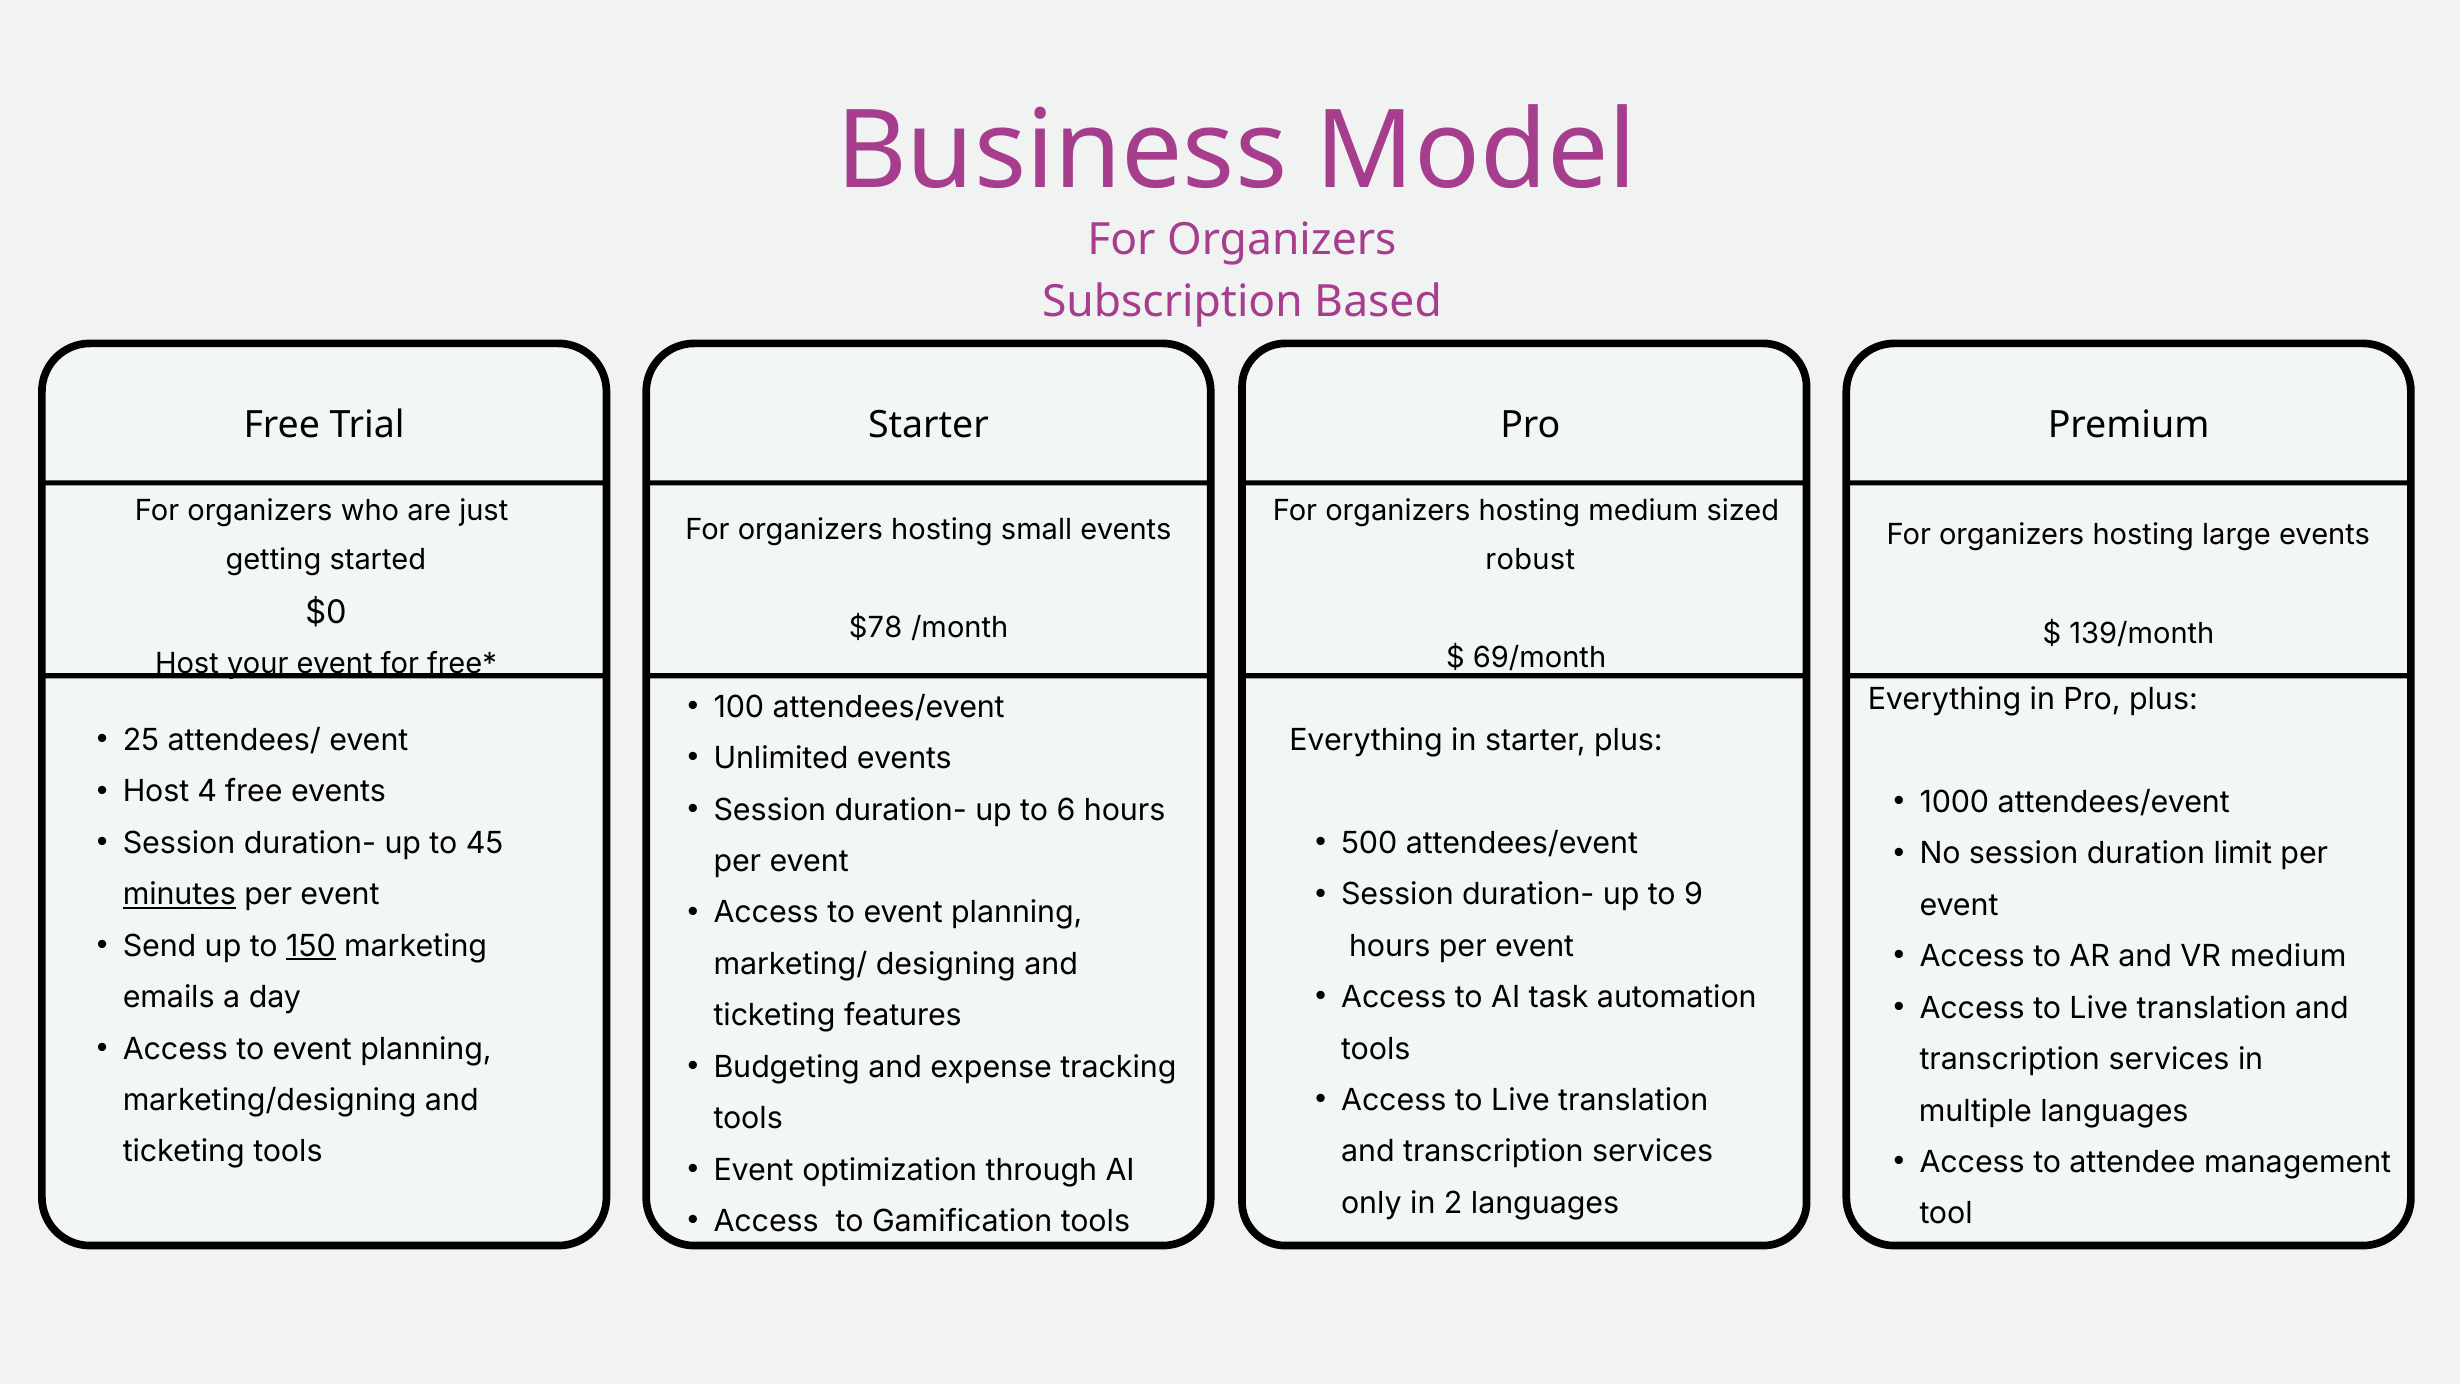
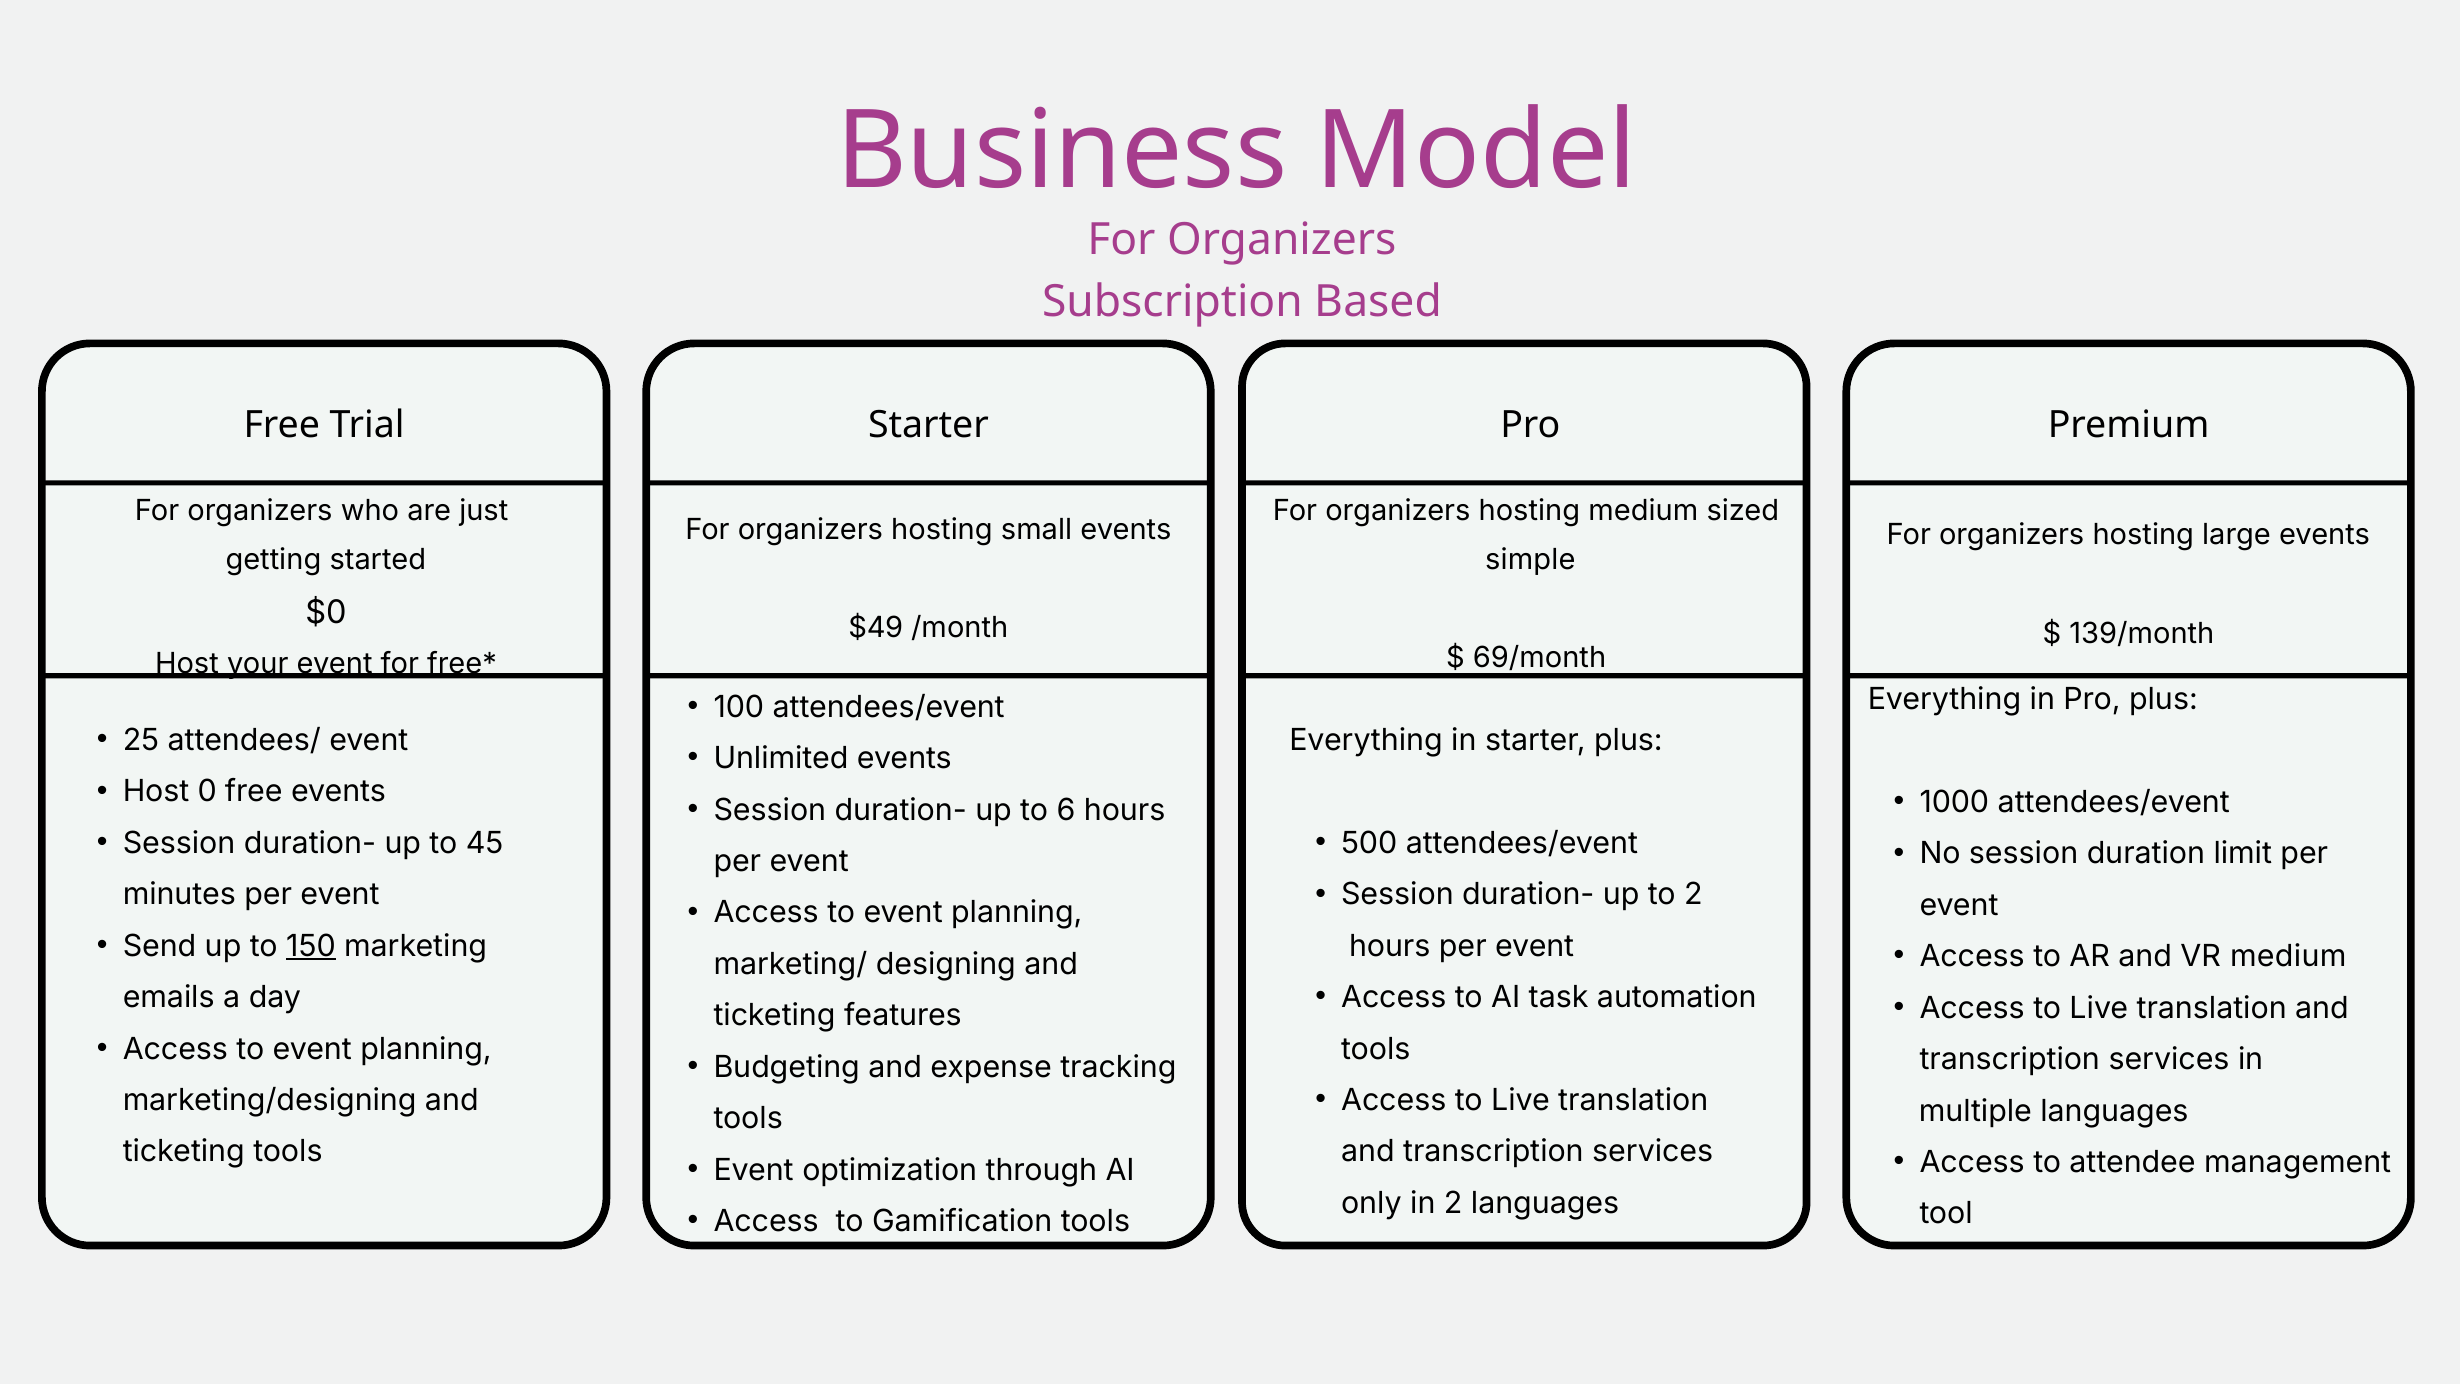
robust: robust -> simple (1530, 560)
$78: $78 -> $49 (876, 628)
4: 4 -> 0 (207, 792)
to 9: 9 -> 2 (1693, 895)
minutes underline: present -> none (179, 895)
